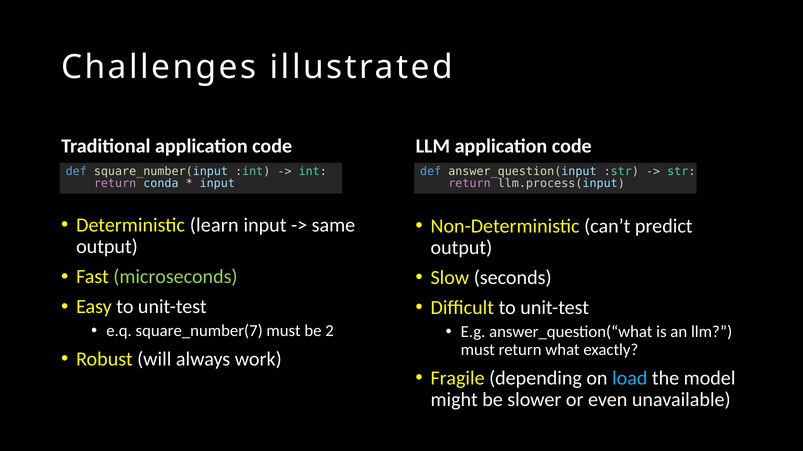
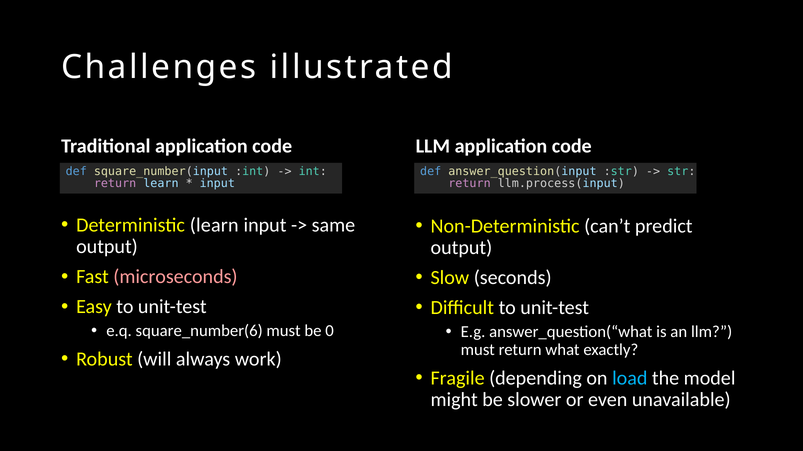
return conda: conda -> learn (161, 184)
microseconds colour: light green -> pink (175, 277)
square_number(7: square_number(7 -> square_number(6 (199, 331)
2: 2 -> 0 (330, 331)
